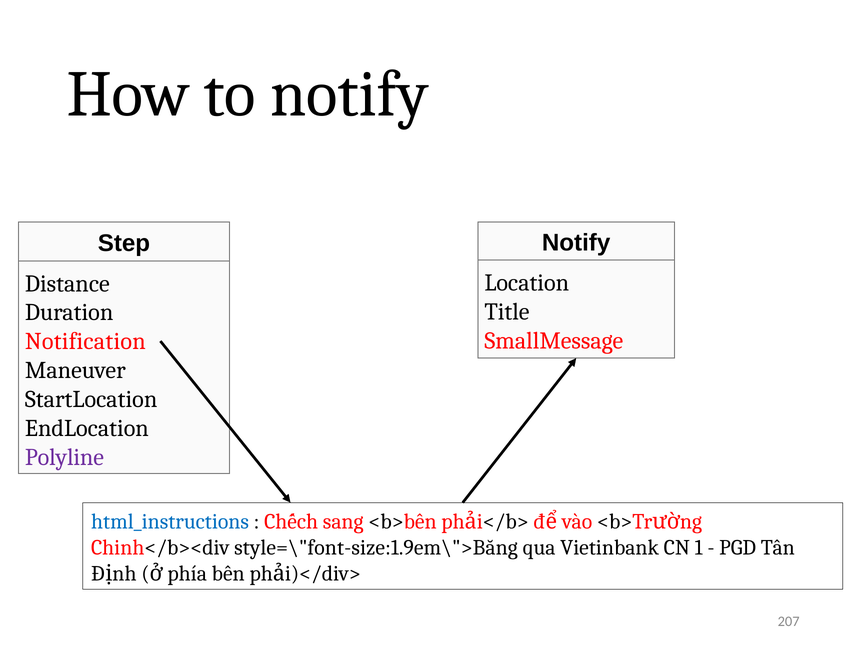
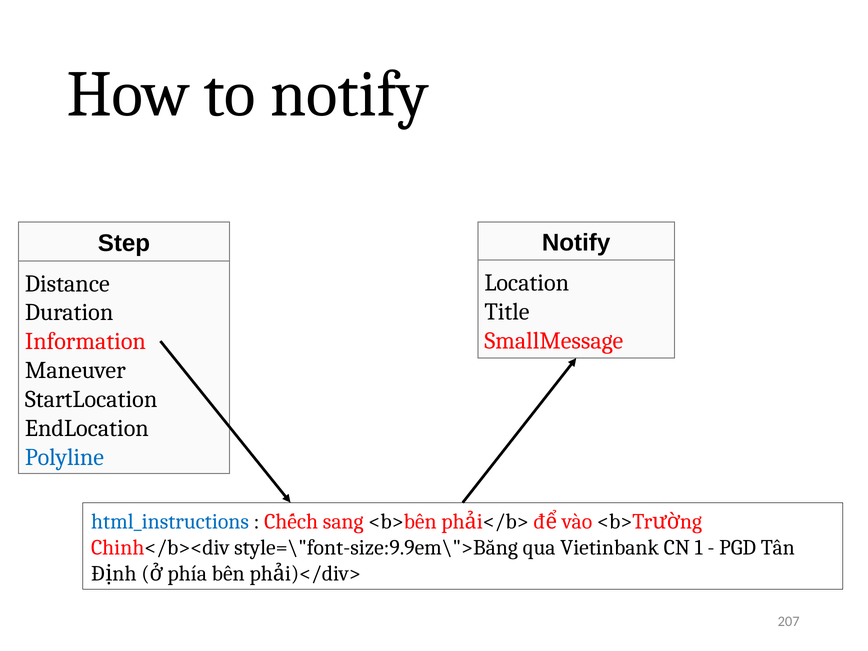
Notification: Notification -> Information (85, 341)
Polyline colour: purple -> blue (64, 457)
style=\"font-size:1.9em\">Băng: style=\"font-size:1.9em\">Băng -> style=\"font-size:9.9em\">Băng (376, 547)
